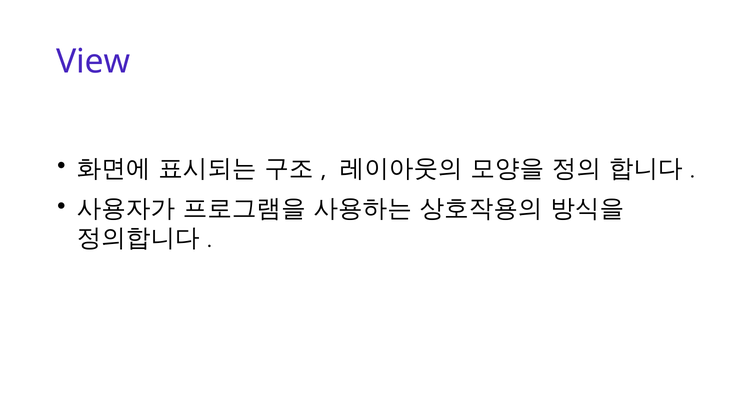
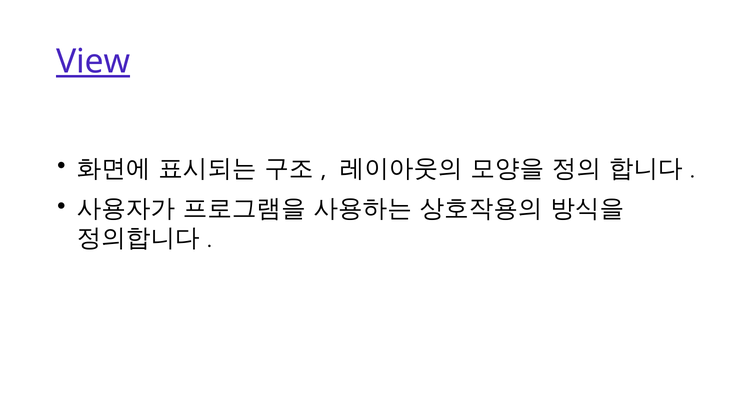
View underline: none -> present (93, 62)
